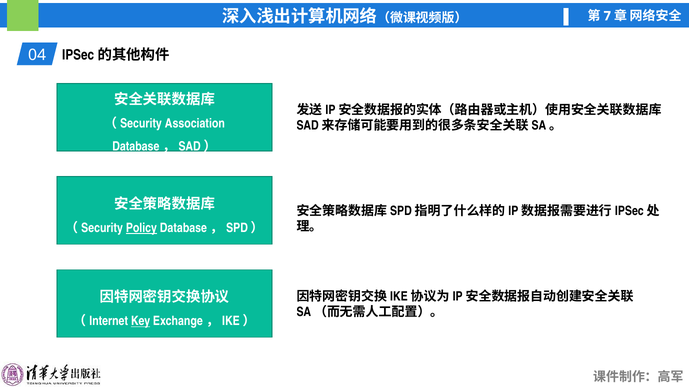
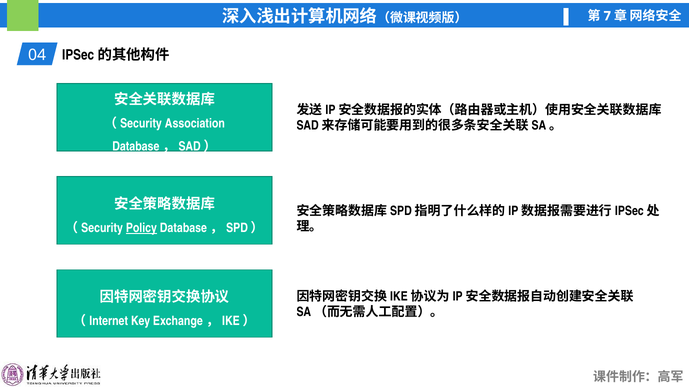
Key underline: present -> none (141, 322)
